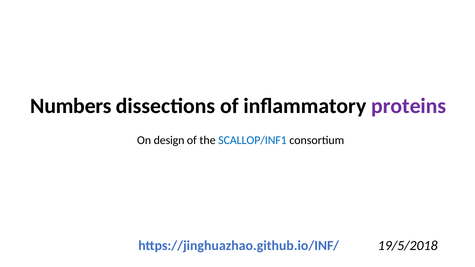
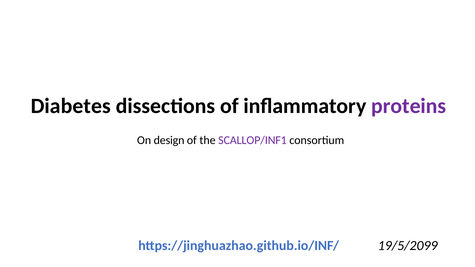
Numbers: Numbers -> Diabetes (71, 106)
SCALLOP/INF1 colour: blue -> purple (252, 140)
19/5/2018: 19/5/2018 -> 19/5/2099 (408, 246)
